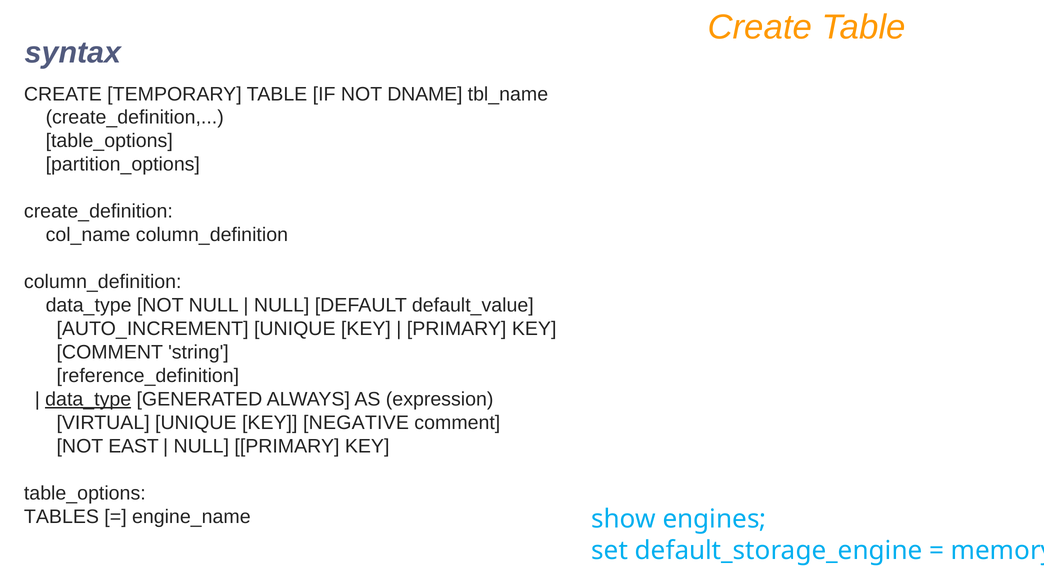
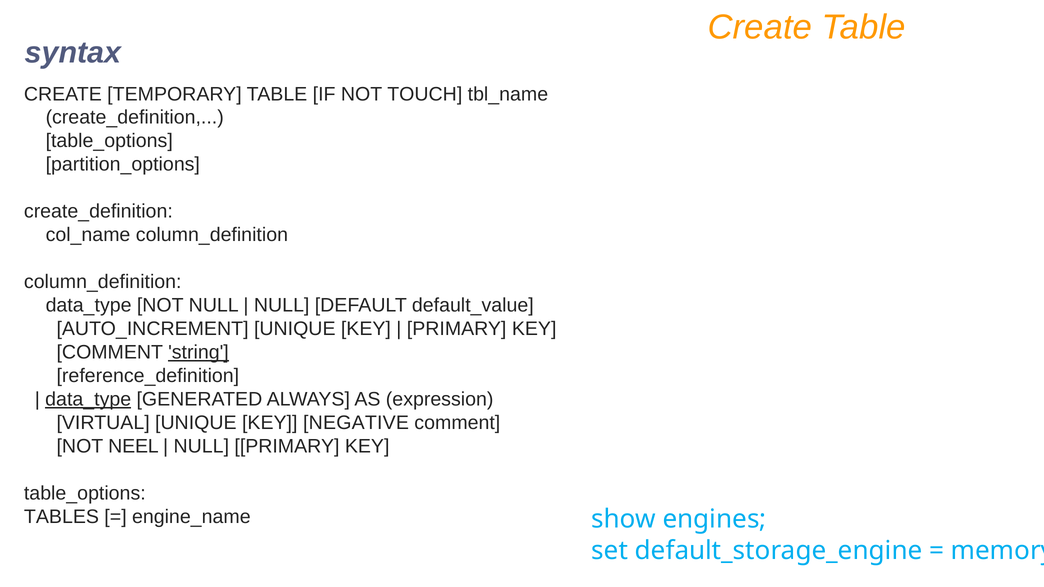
DNAME: DNAME -> TOUCH (425, 94)
string underline: none -> present (198, 352)
EAST: EAST -> NEEL (133, 446)
